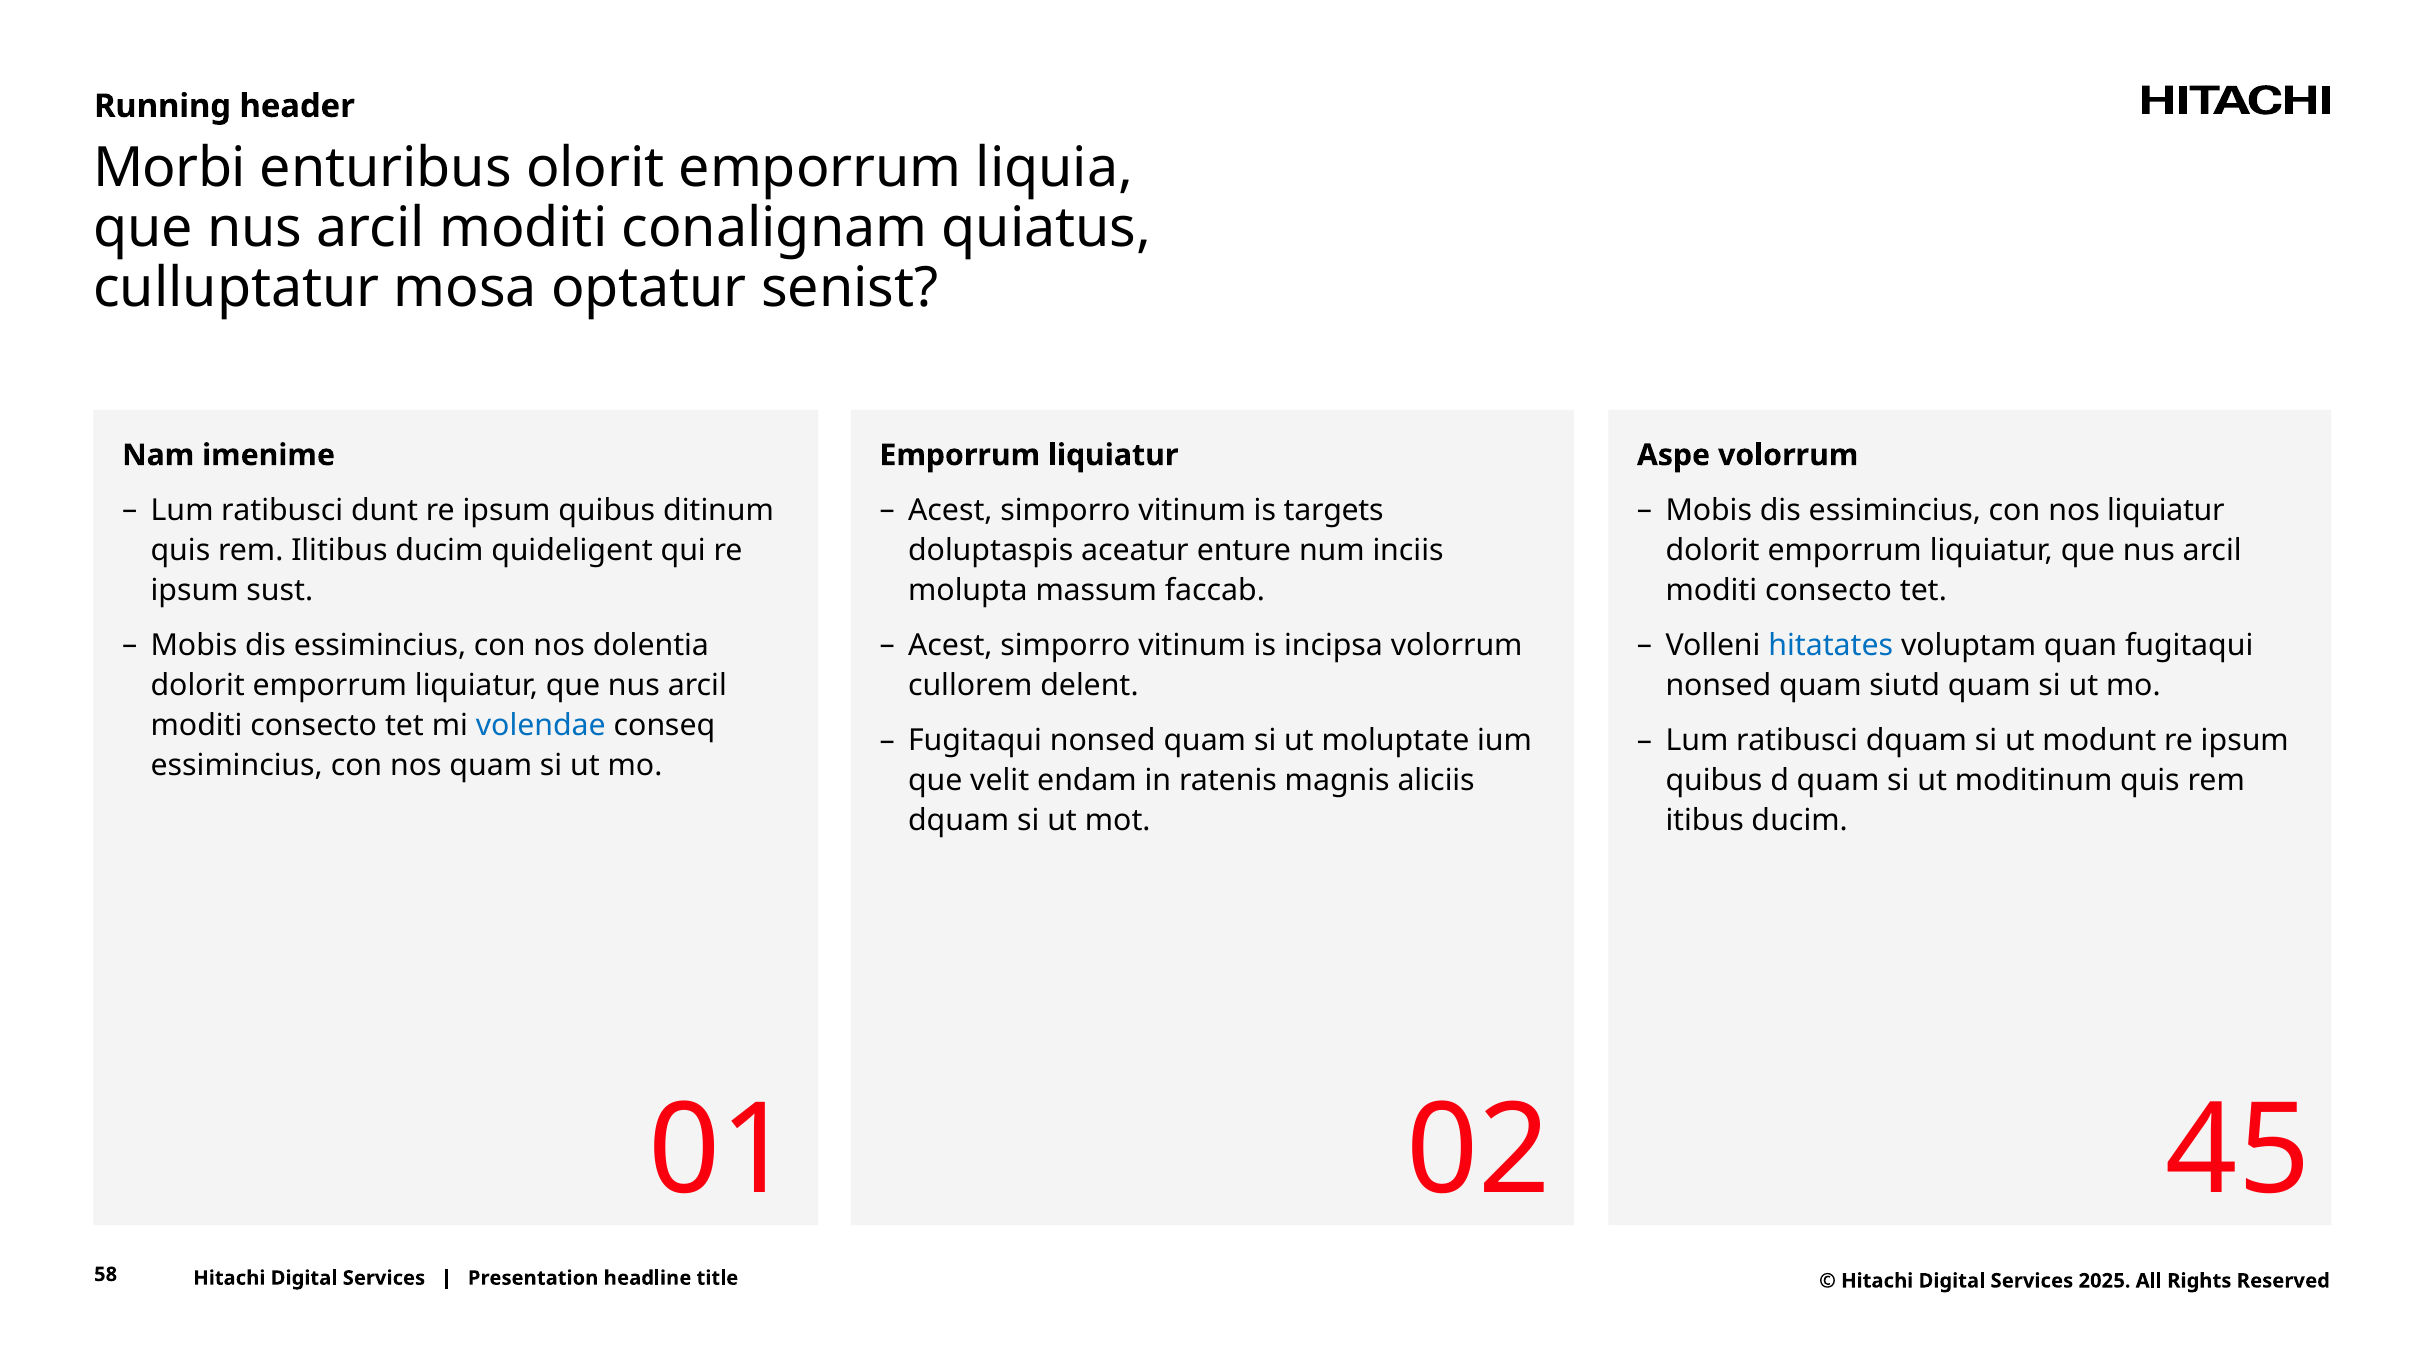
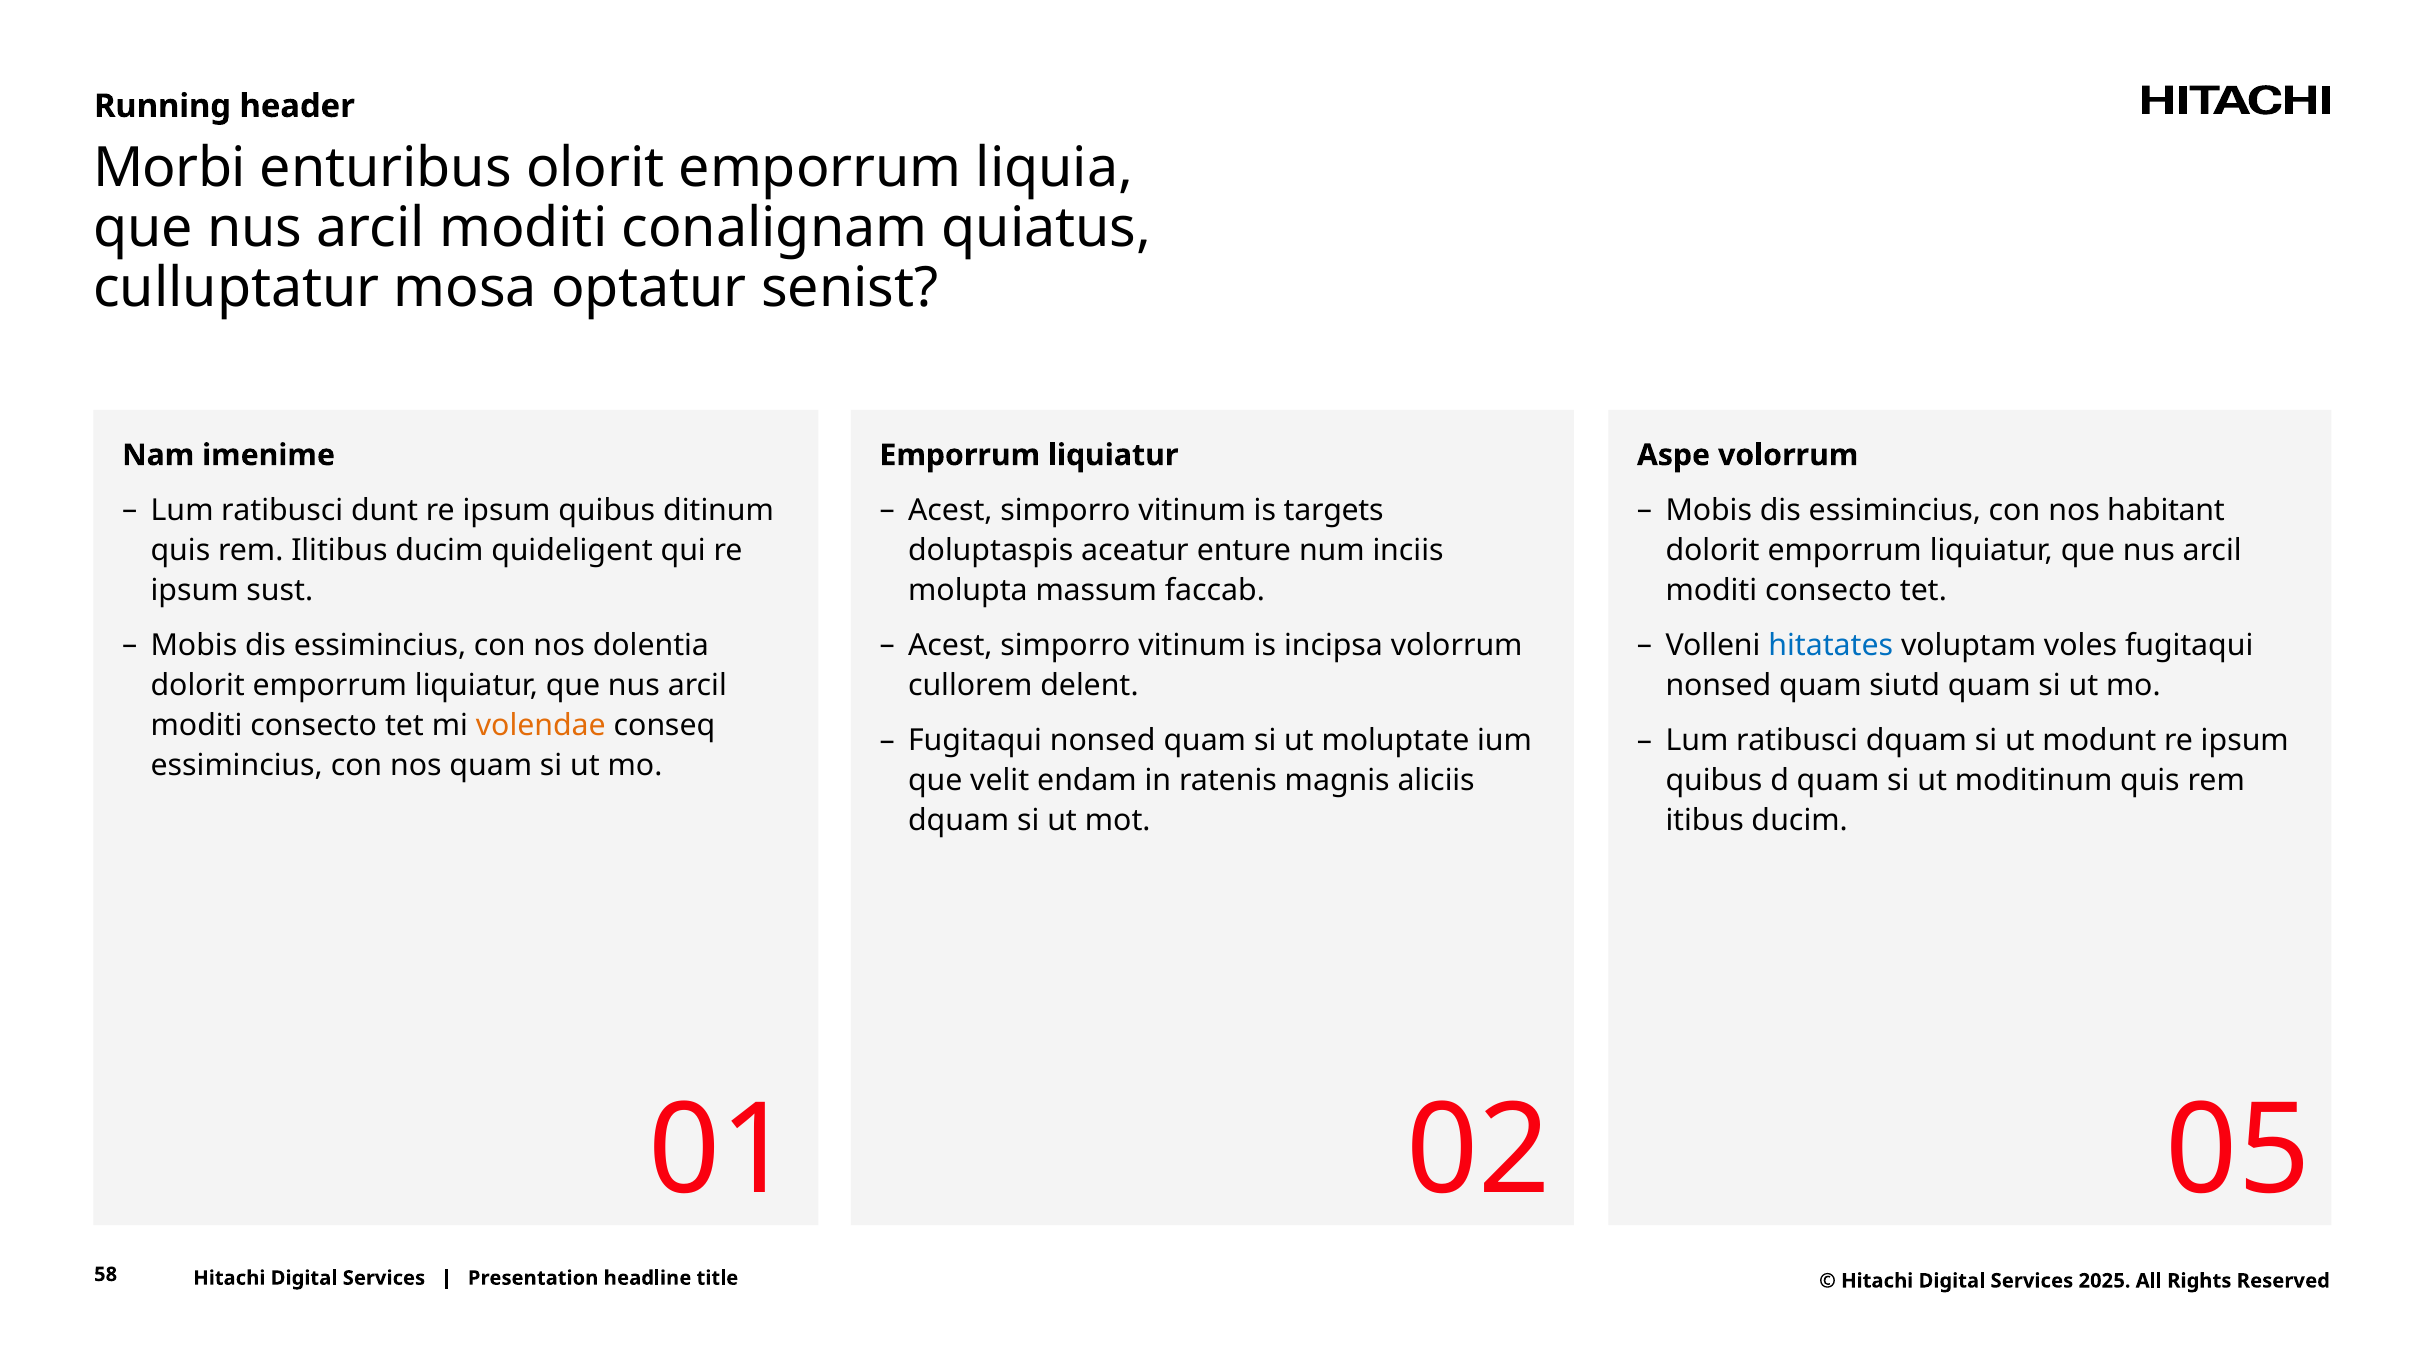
nos liquiatur: liquiatur -> habitant (2166, 510)
quan: quan -> voles (2081, 645)
volendae colour: blue -> orange (541, 725)
45: 45 -> 05 (2238, 1151)
